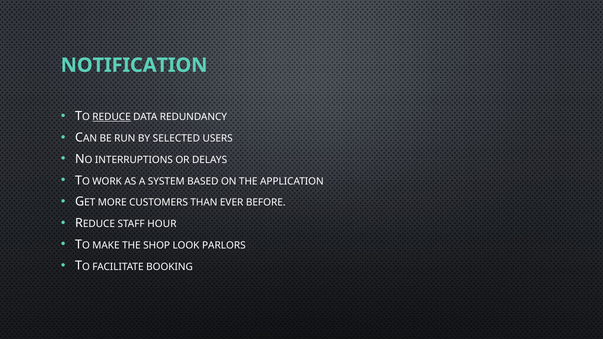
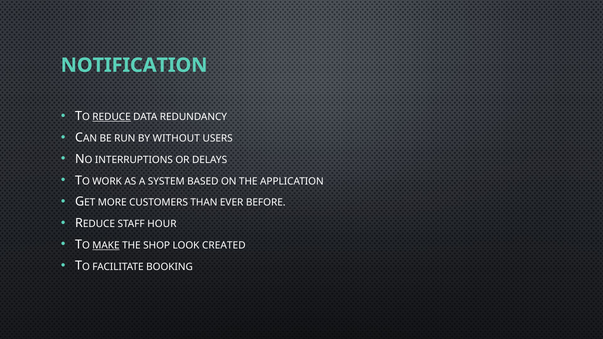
SELECTED: SELECTED -> WITHOUT (176, 139)
MAKE underline: none -> present (106, 245)
PARLORS: PARLORS -> CREATED (224, 245)
